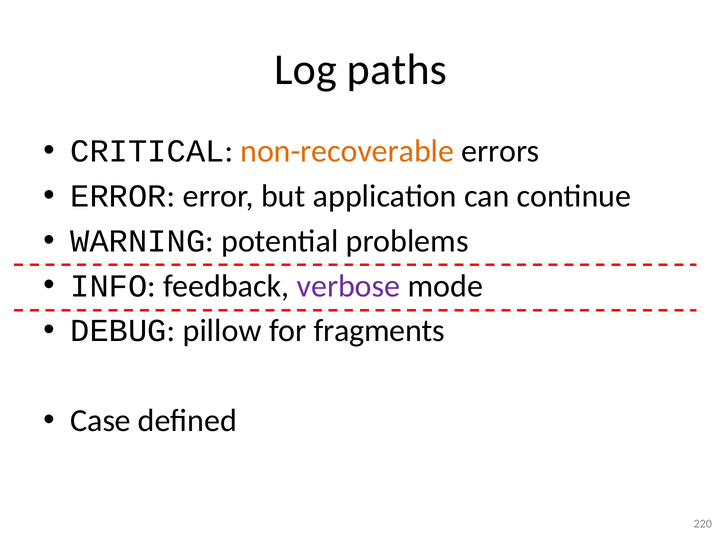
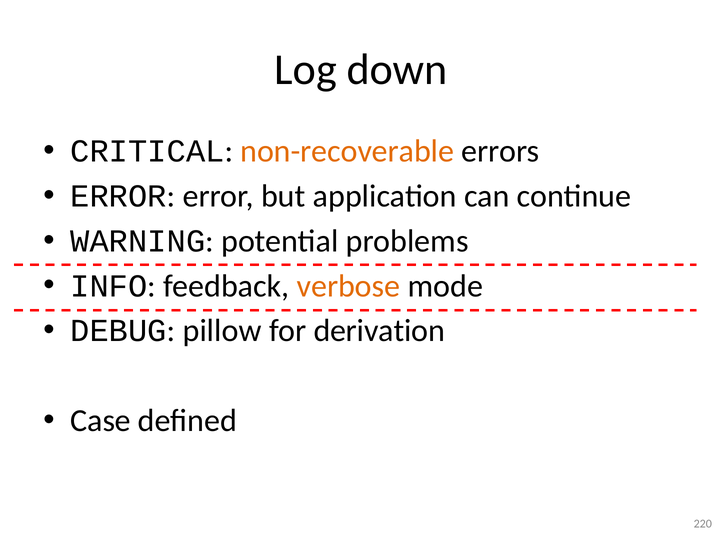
paths: paths -> down (397, 70)
verbose colour: purple -> orange (349, 286)
fragments: fragments -> derivation (379, 331)
